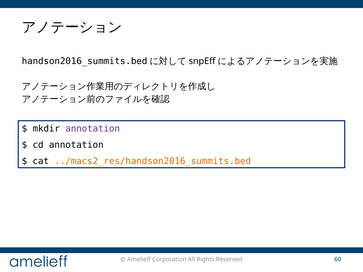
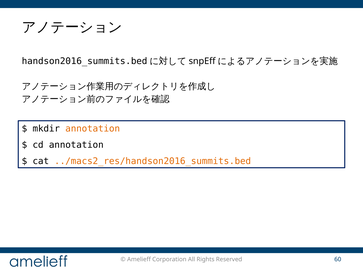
annotation colour: purple -> orange (93, 129)
